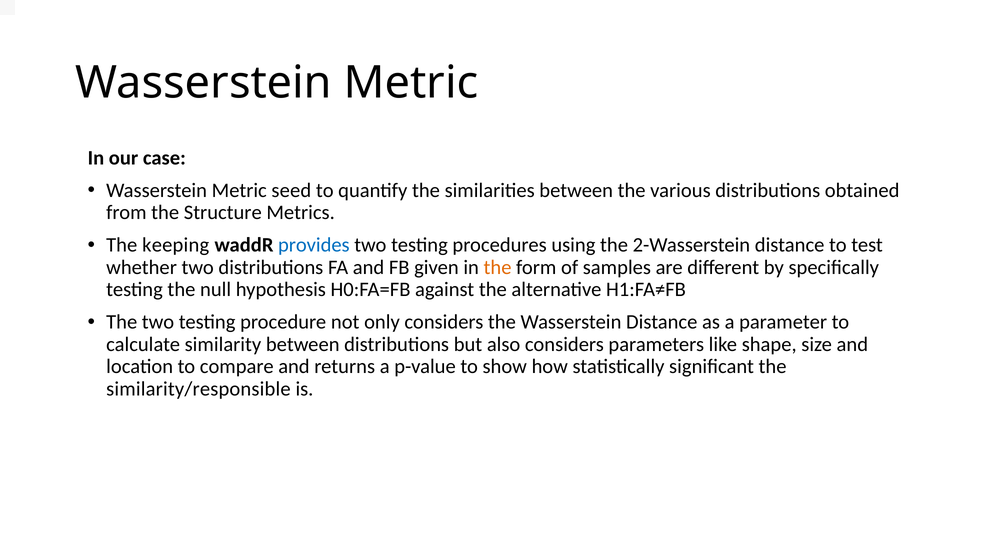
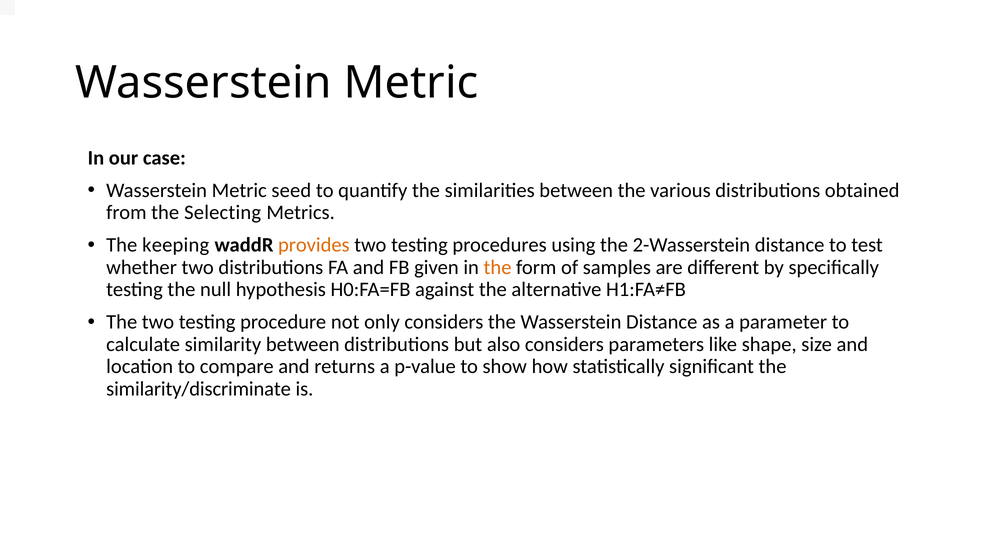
Structure: Structure -> Selecting (223, 212)
provides colour: blue -> orange (314, 245)
similarity/responsible: similarity/responsible -> similarity/discriminate (199, 388)
